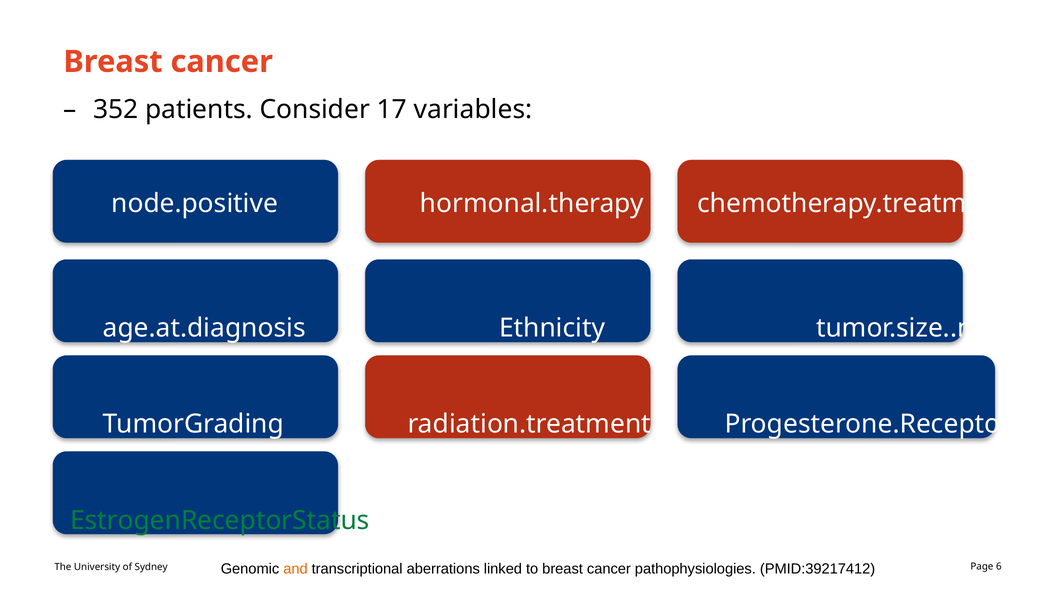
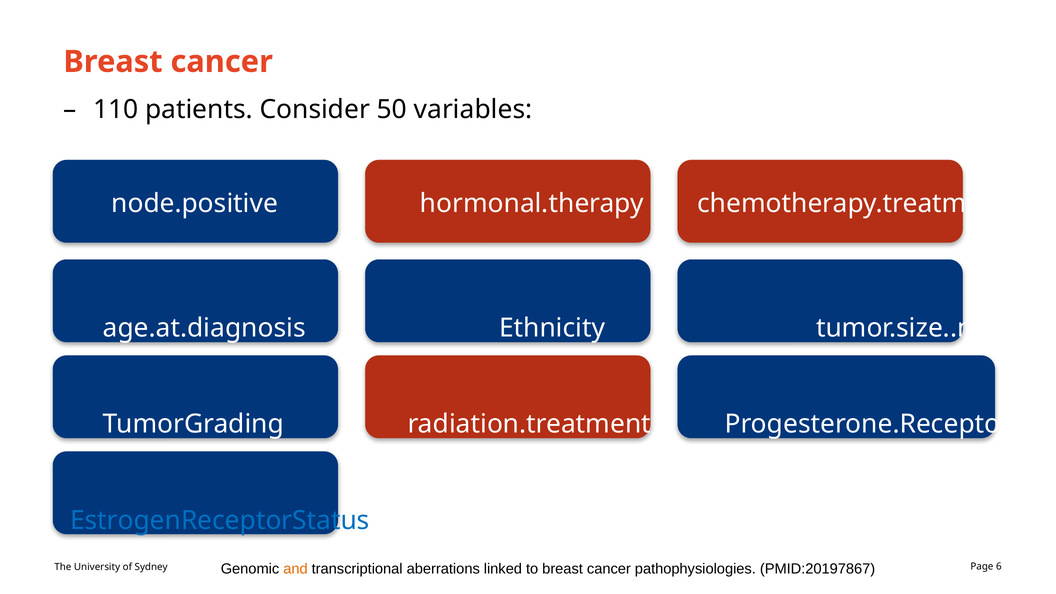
352: 352 -> 110 (116, 110)
17: 17 -> 50 (392, 110)
EstrogenReceptorStatus colour: green -> blue (220, 520)
PMID:39217412: PMID:39217412 -> PMID:20197867 (818, 569)
